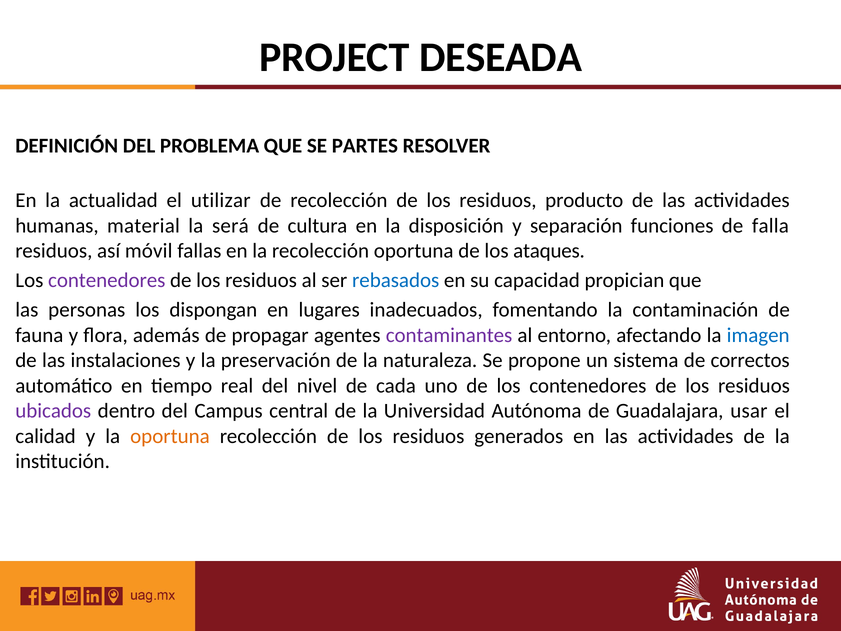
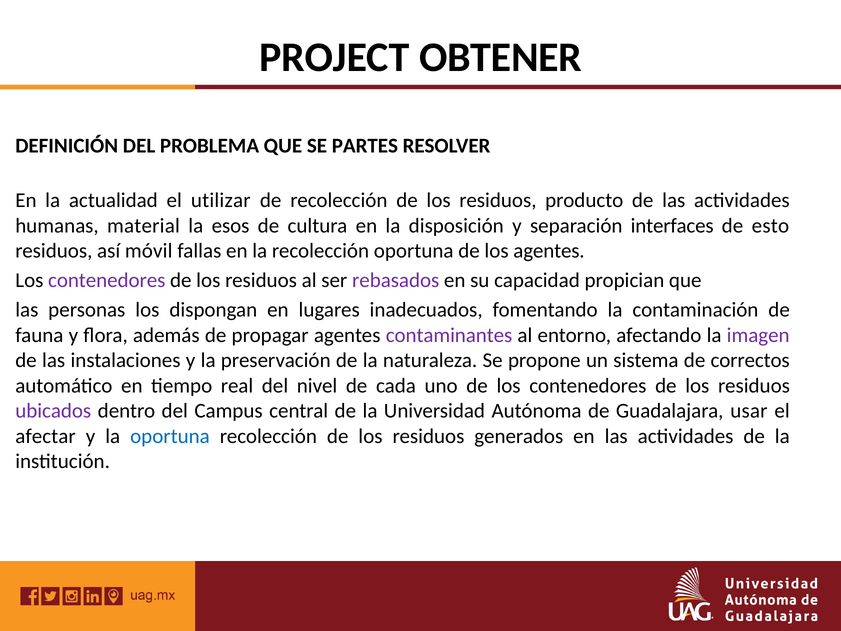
DESEADA: DESEADA -> OBTENER (501, 58)
será: será -> esos (231, 226)
funciones: funciones -> interfaces (672, 226)
falla: falla -> esto (770, 226)
los ataques: ataques -> agentes (549, 251)
rebasados colour: blue -> purple (396, 280)
imagen colour: blue -> purple (758, 335)
calidad: calidad -> afectar (46, 436)
oportuna colour: orange -> blue (170, 436)
